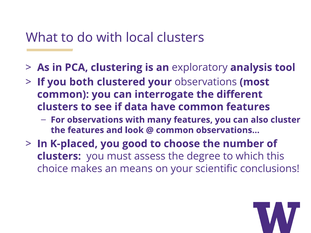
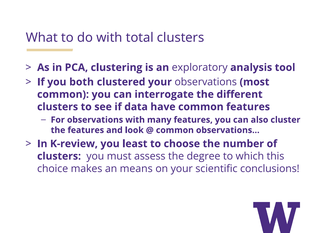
local: local -> total (140, 38)
K-placed: K-placed -> K-review (74, 144)
good: good -> least (135, 144)
